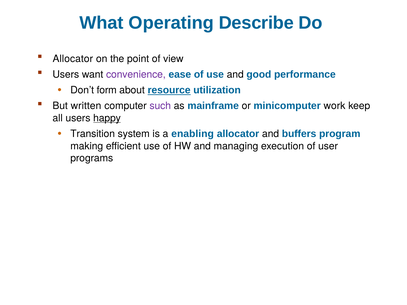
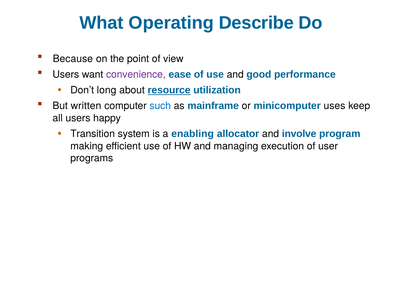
Allocator: Allocator -> Because (73, 59)
form: form -> long (107, 90)
such colour: purple -> blue (160, 106)
work: work -> uses (335, 106)
happy underline: present -> none (107, 118)
buffers: buffers -> involve (299, 134)
